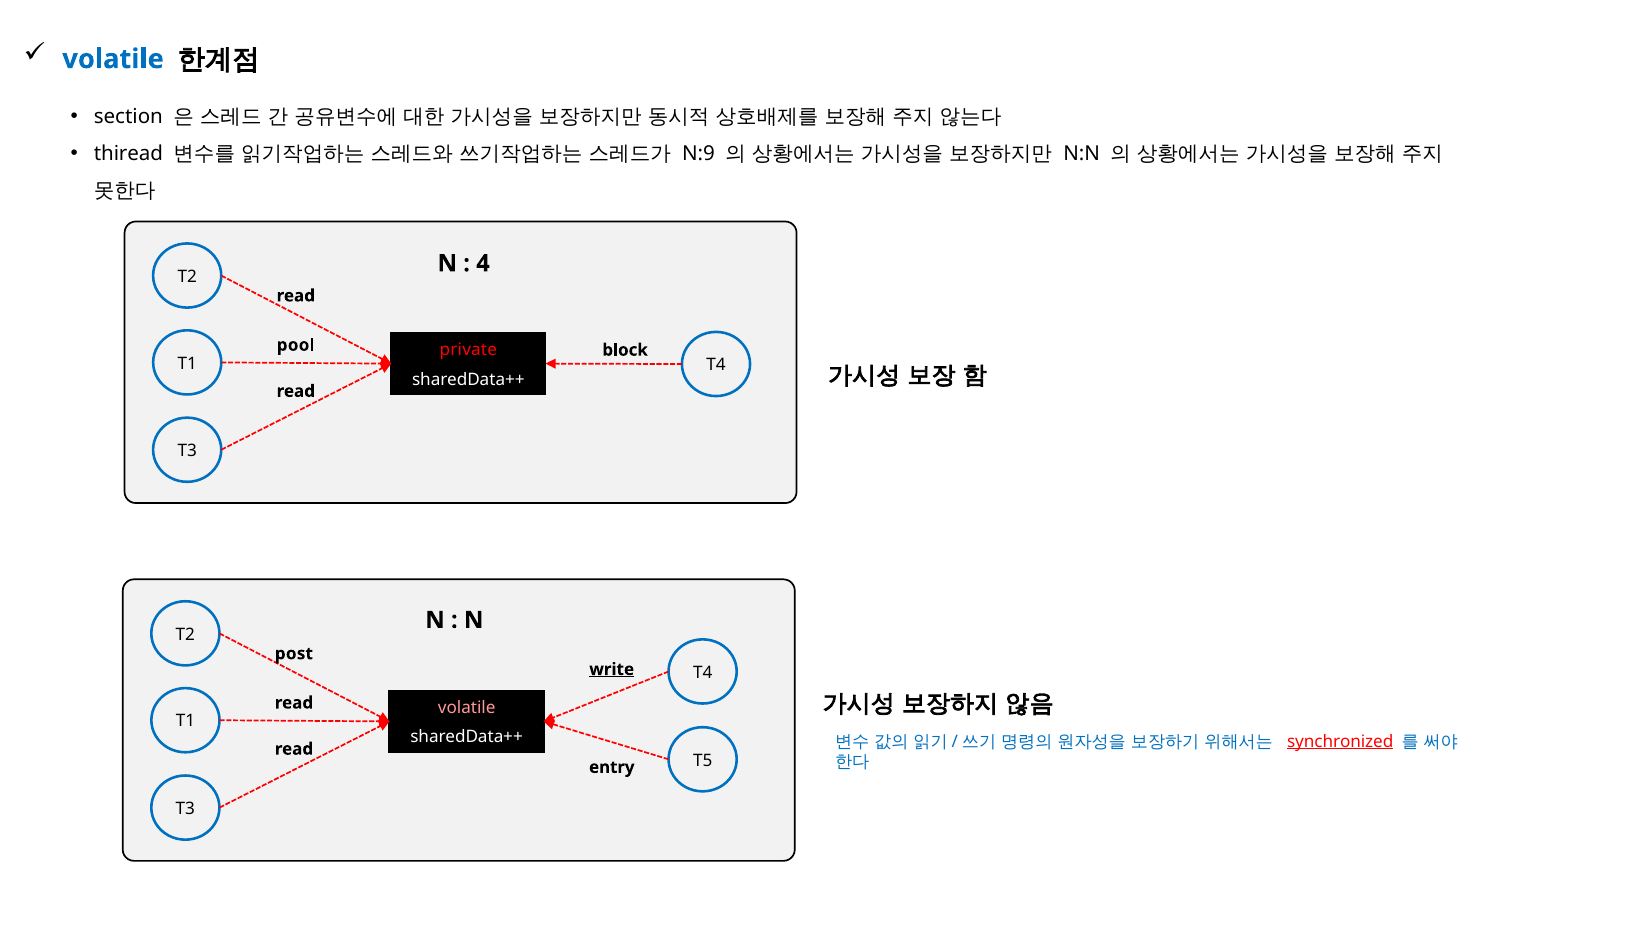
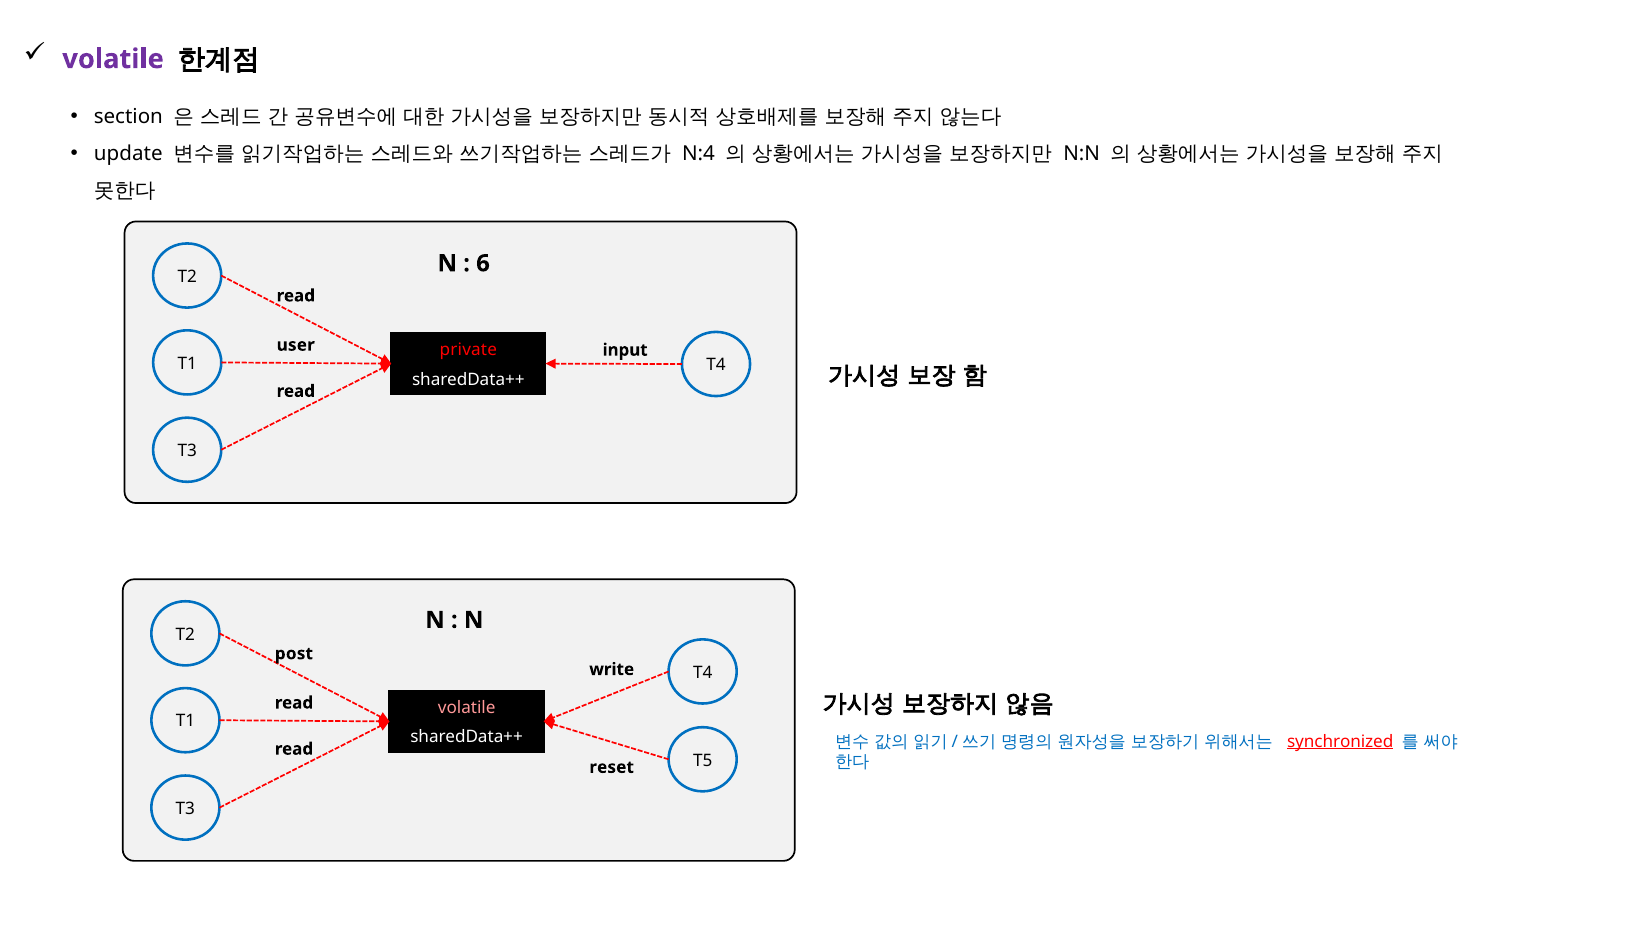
volatile colour: blue -> purple (113, 59)
thiread: thiread -> update (128, 154)
N:9: N:9 -> N:4 (699, 154)
4: 4 -> 6 (483, 263)
pool: pool -> user (296, 345)
block: block -> input (625, 350)
write underline: present -> none (612, 669)
entry: entry -> reset (612, 767)
